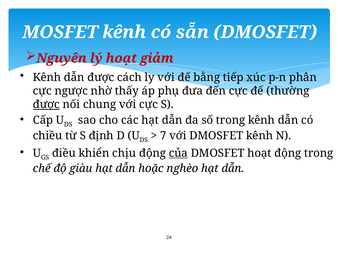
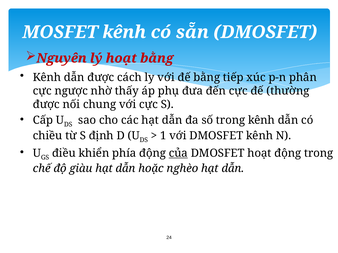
hoạt giảm: giảm -> bằng (157, 58)
được underline: present -> none (46, 105)
7: 7 -> 1 (163, 136)
chịu: chịu -> phía (124, 153)
